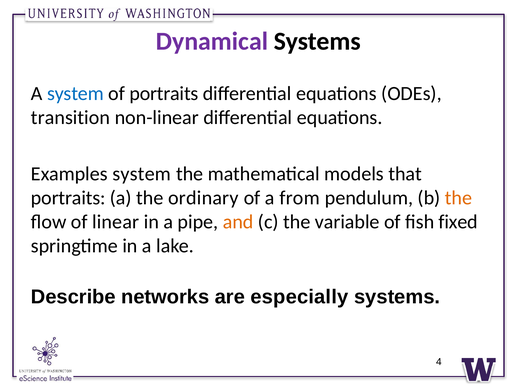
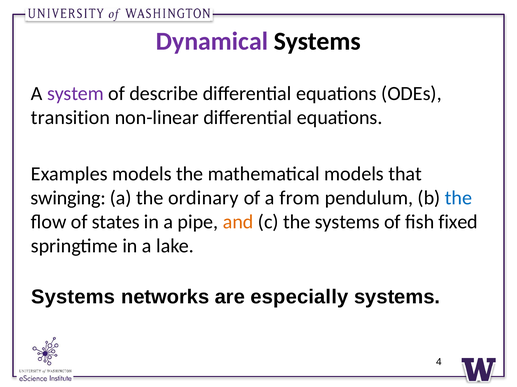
system colour: blue -> purple (75, 94)
of portraits: portraits -> describe (164, 94)
Examples system: system -> models (142, 174)
portraits: portraits -> swinging (68, 198)
the colour: orange -> blue (459, 198)
linear: linear -> states (116, 222)
the variable: variable -> systems (347, 222)
Describe: Describe -> Systems (73, 298)
